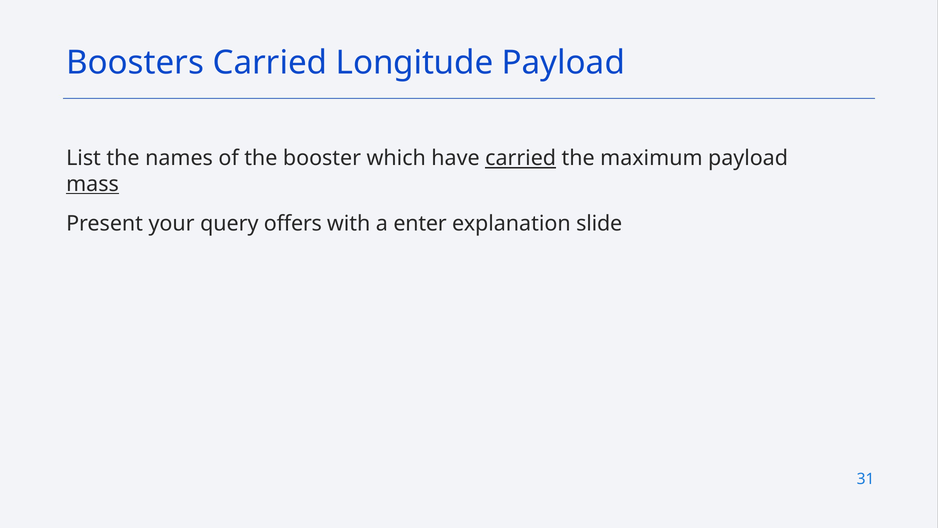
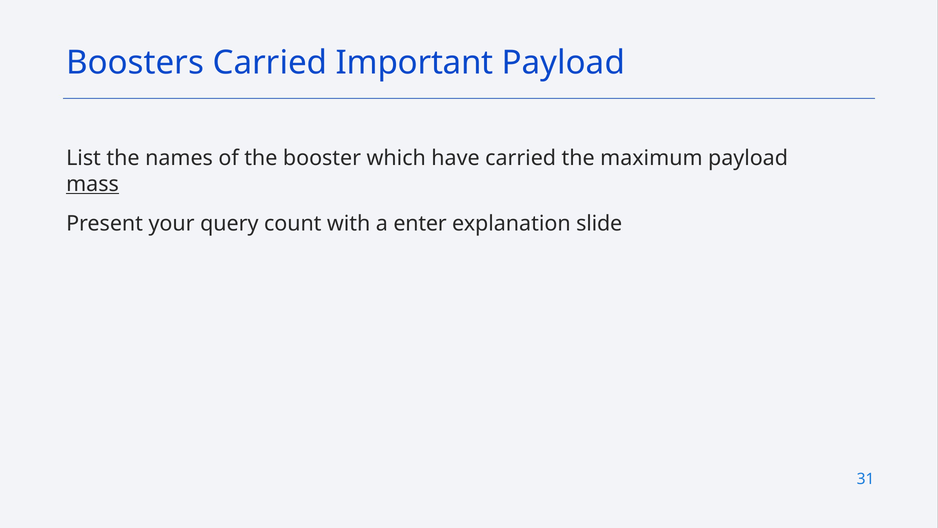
Longitude: Longitude -> Important (415, 63)
carried underline: present -> none (521, 158)
offers: offers -> count (293, 223)
